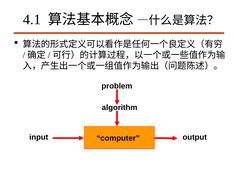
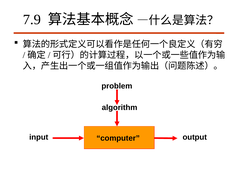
4.1: 4.1 -> 7.9 (32, 20)
